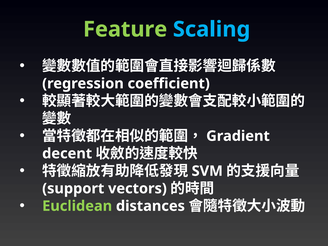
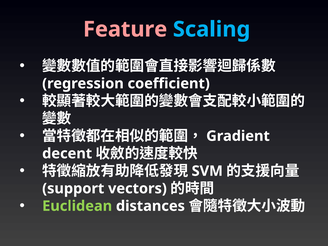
Feature colour: light green -> pink (125, 29)
